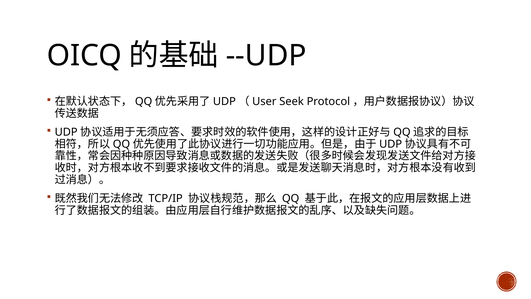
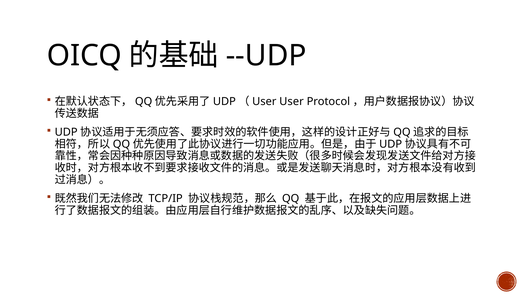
Seek: Seek -> User (292, 101)
